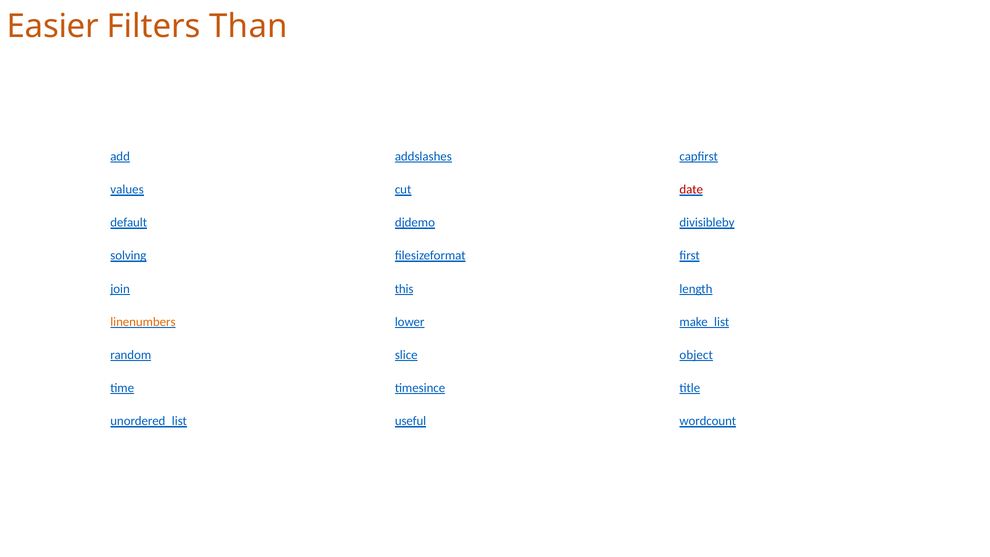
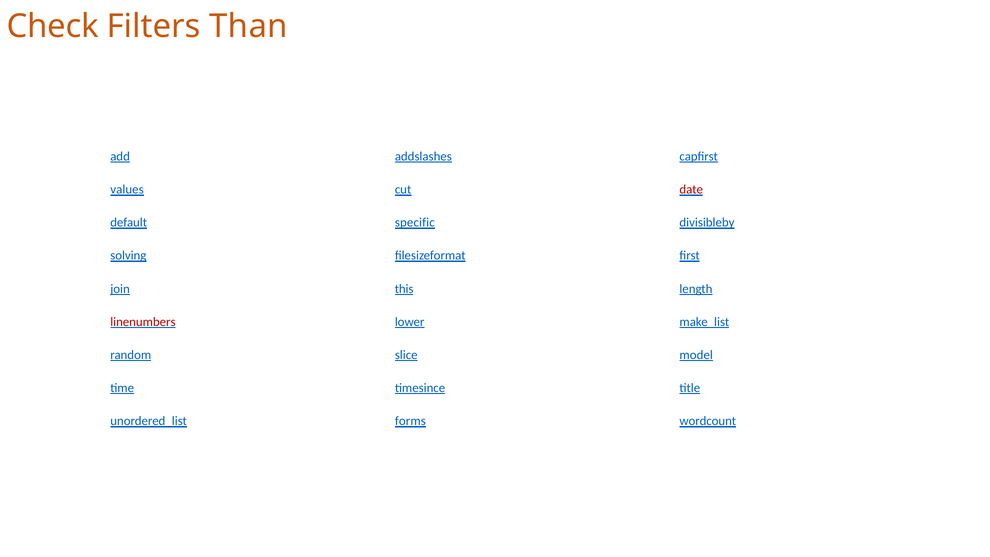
Easier: Easier -> Check (53, 26)
djdemo: djdemo -> specific (415, 223)
linenumbers colour: orange -> red (143, 322)
object: object -> model (696, 355)
useful: useful -> forms (410, 421)
